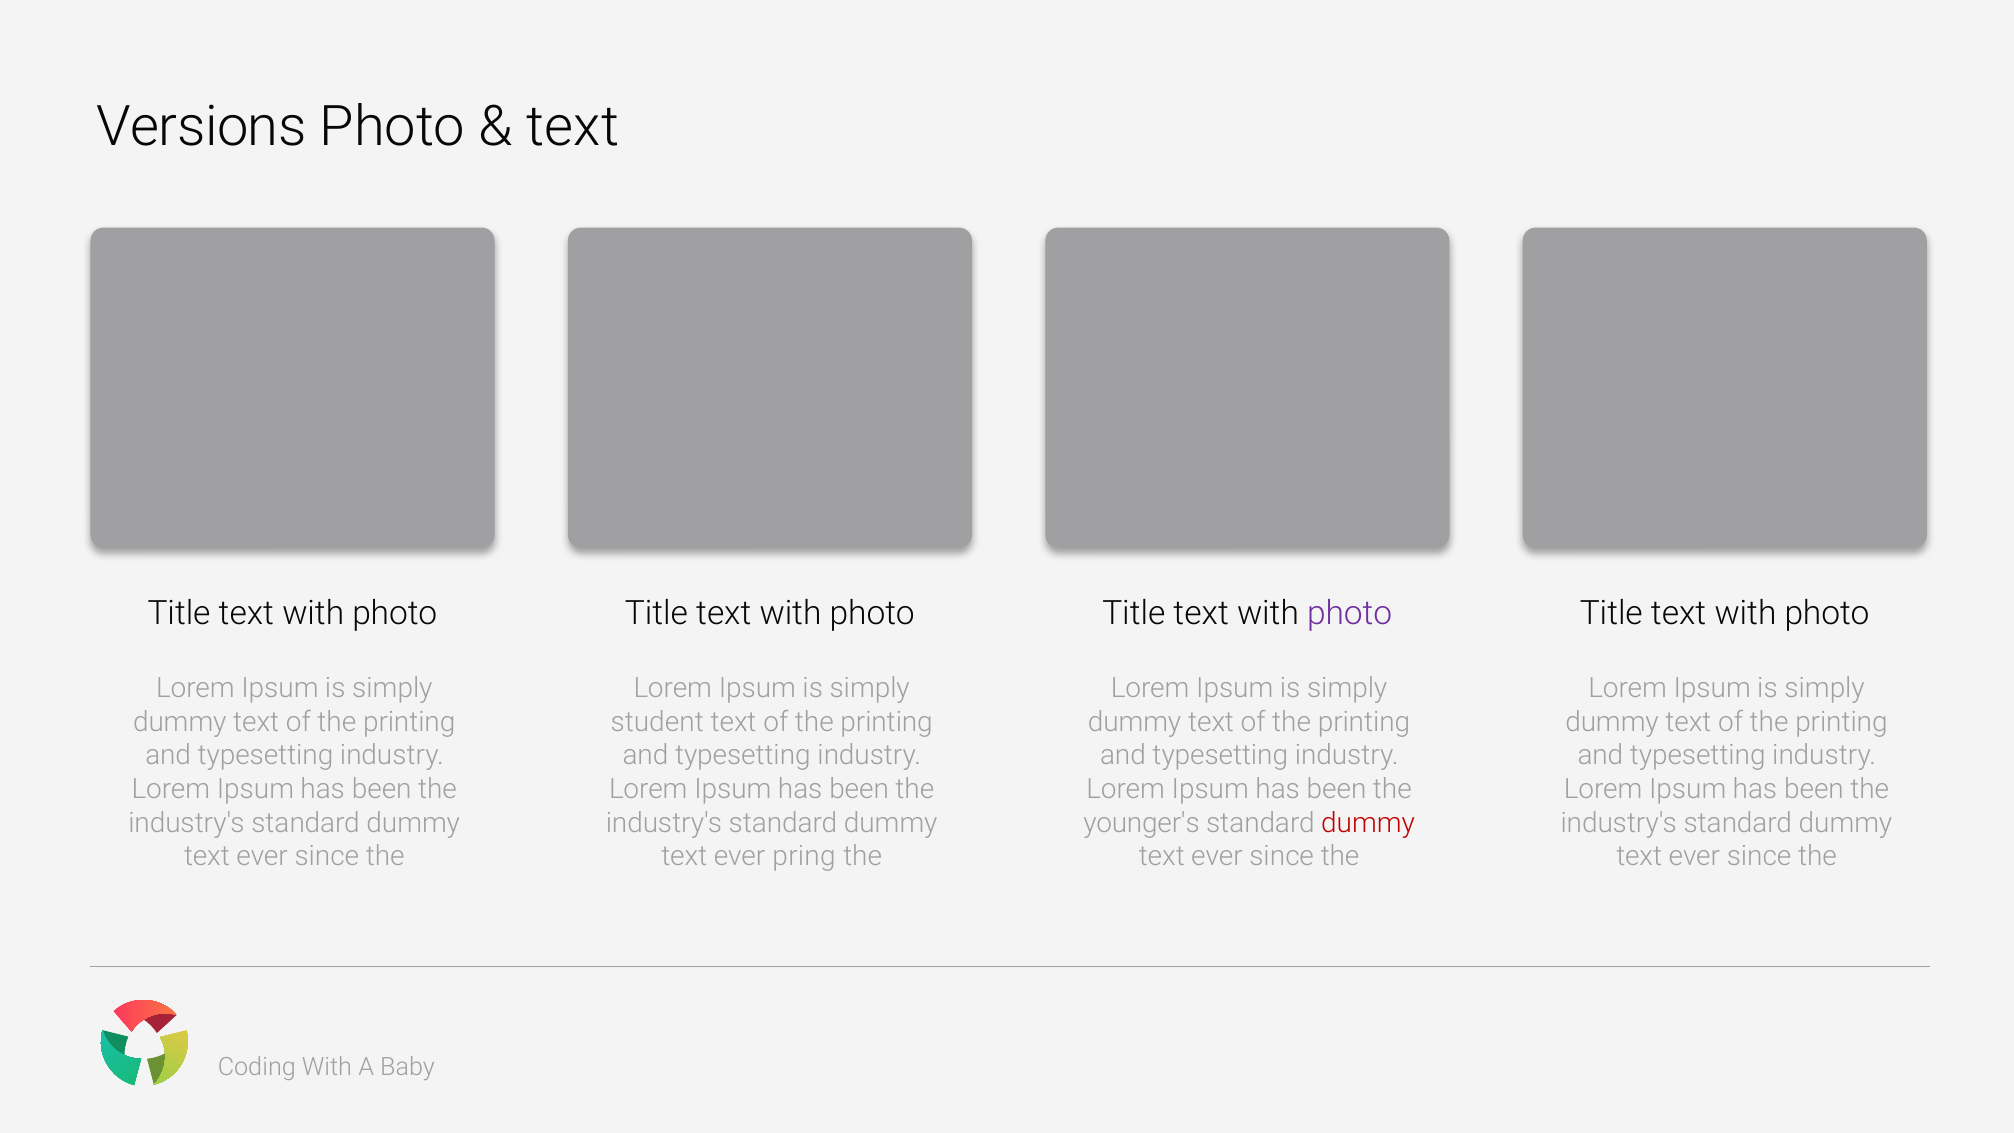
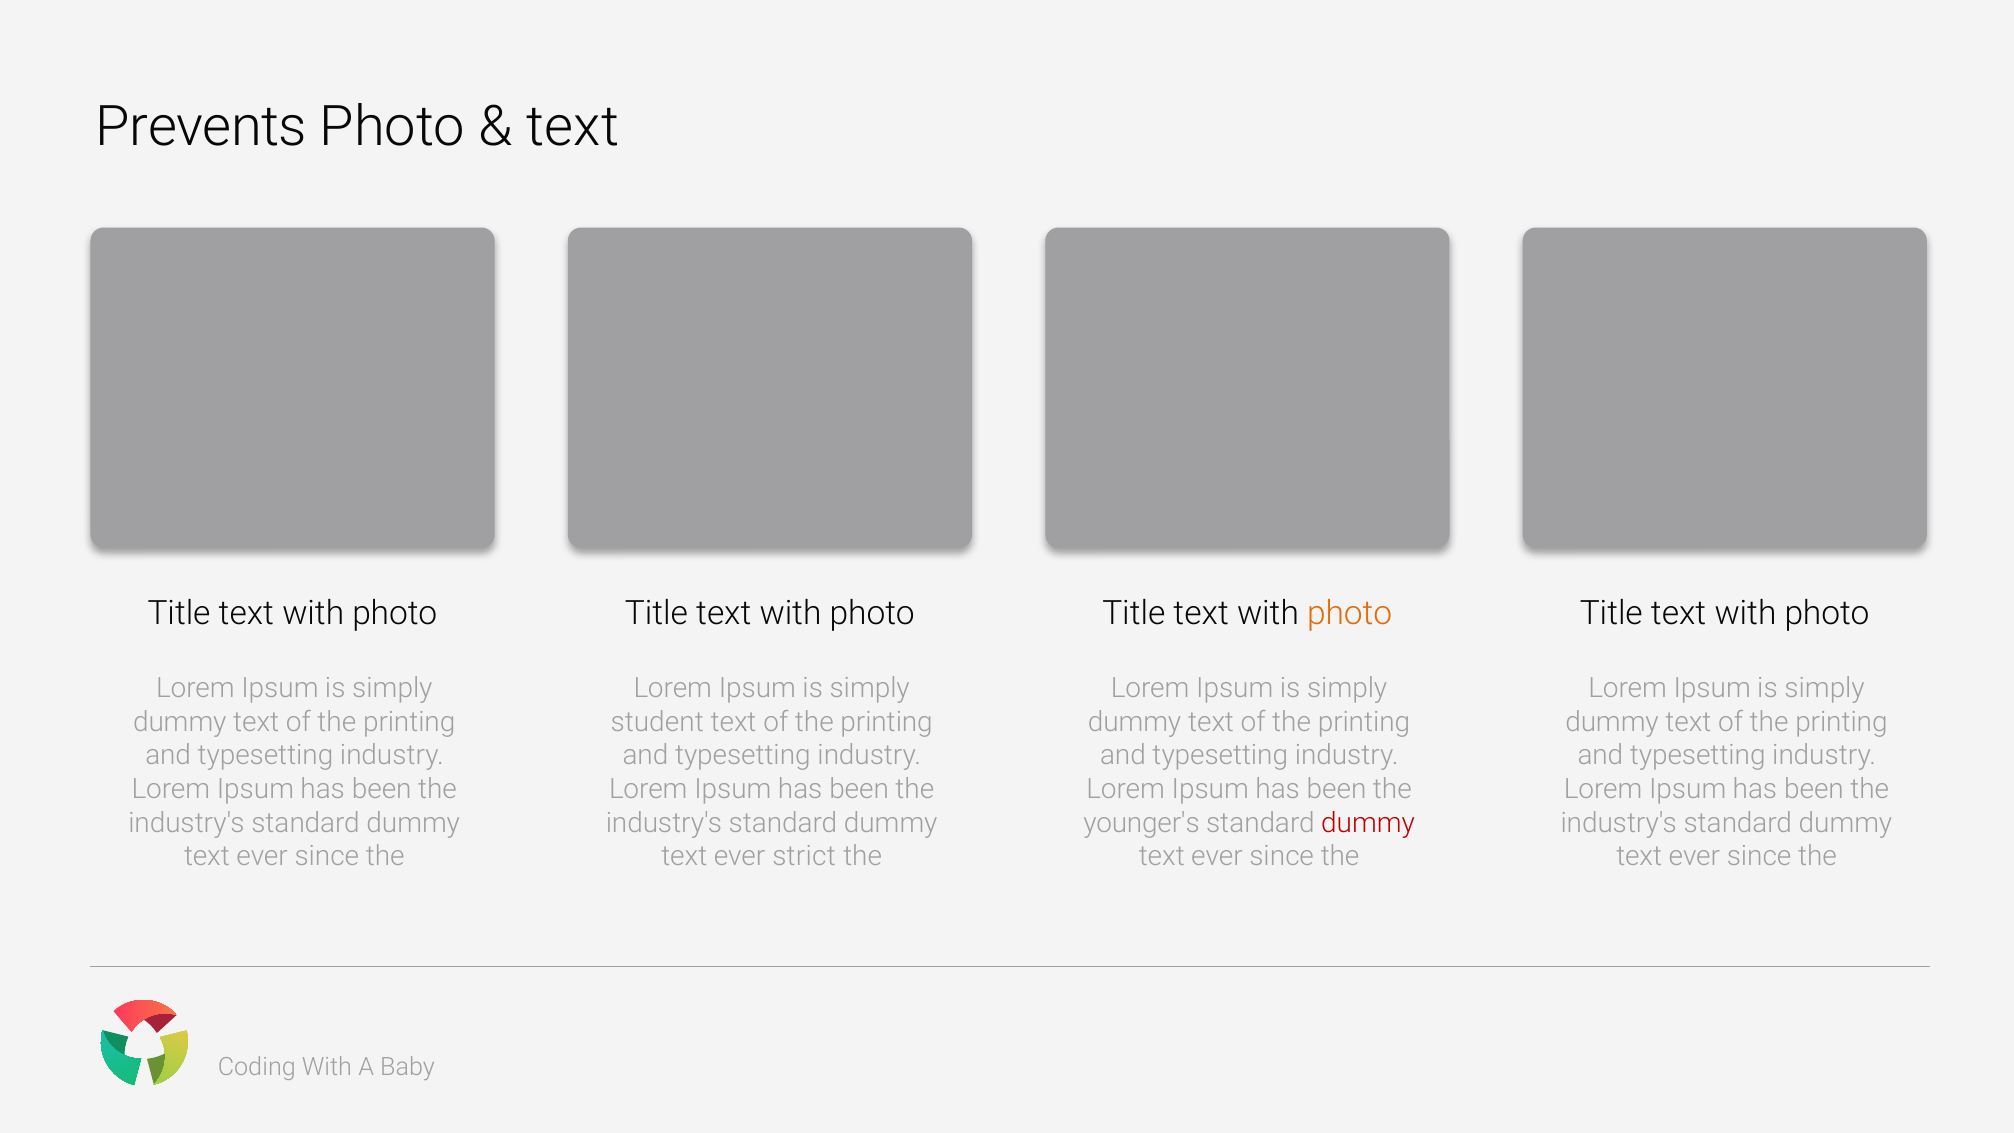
Versions: Versions -> Prevents (201, 127)
photo colour: purple -> orange (1350, 613)
pring: pring -> strict (804, 856)
